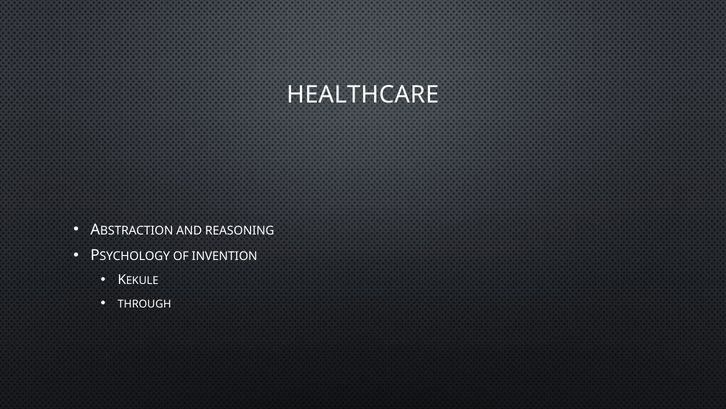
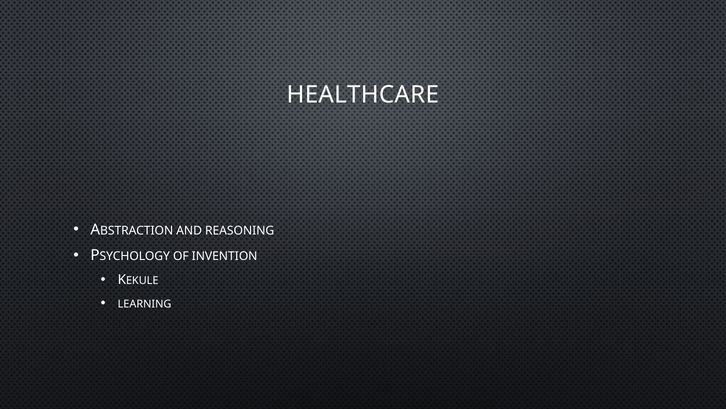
THROUGH: THROUGH -> LEARNING (145, 304)
